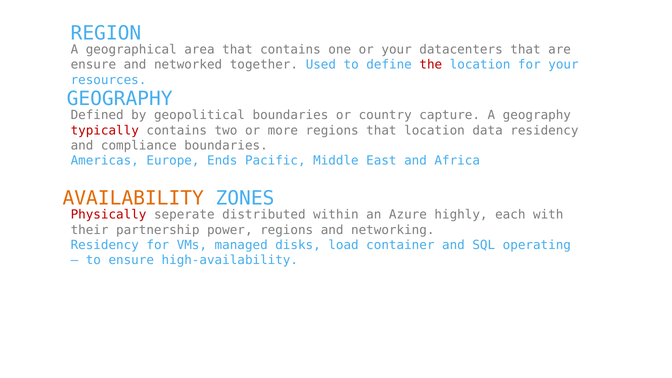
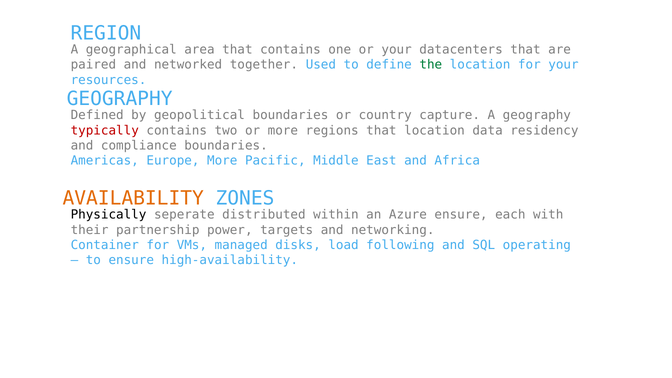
ensure: ensure -> paired (93, 65)
the colour: red -> green (431, 65)
Europe Ends: Ends -> More (222, 161)
Physically colour: red -> black (109, 215)
Azure highly: highly -> ensure (461, 215)
power regions: regions -> targets (287, 230)
Residency: Residency -> Container (105, 245)
container: container -> following (400, 245)
